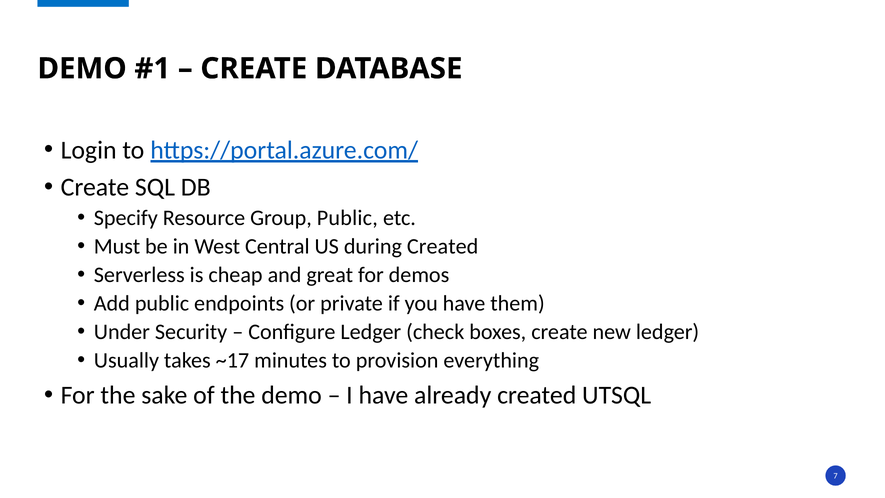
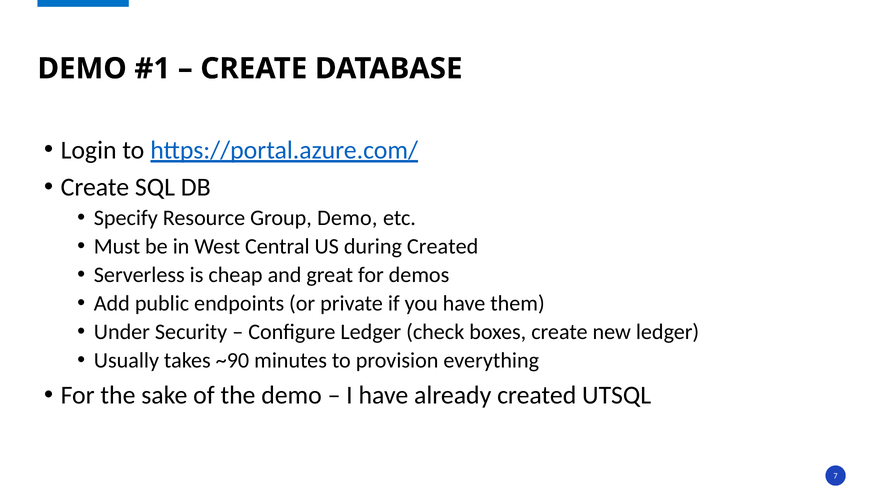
Group Public: Public -> Demo (347, 218)
~17: ~17 -> ~90 (232, 360)
